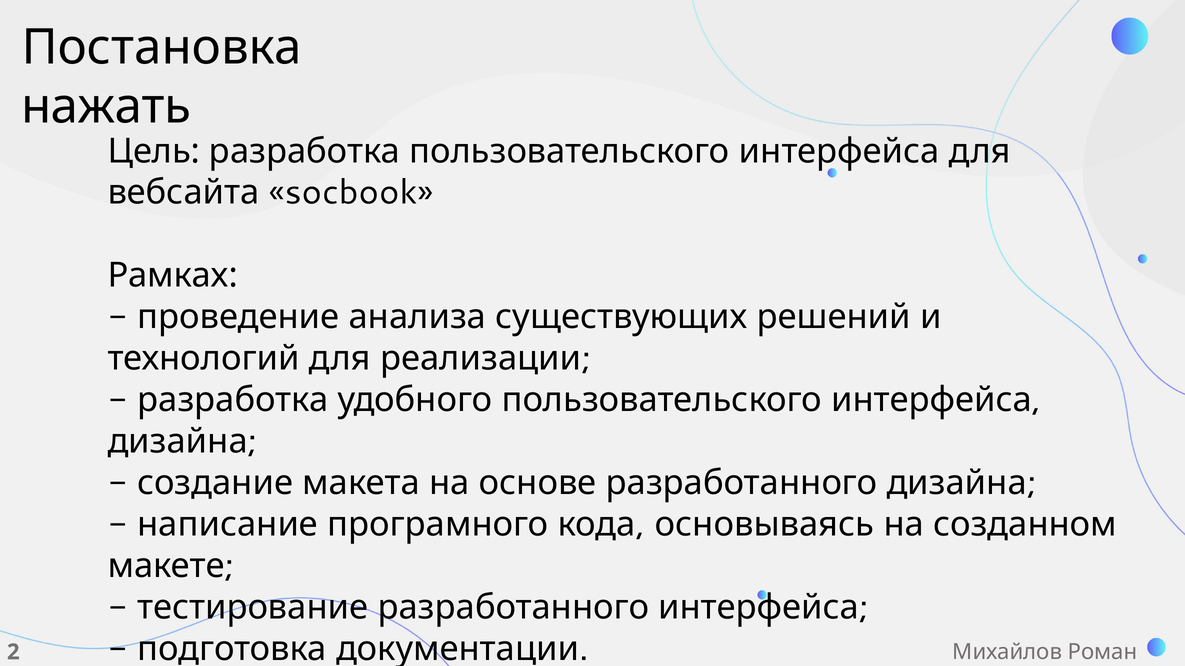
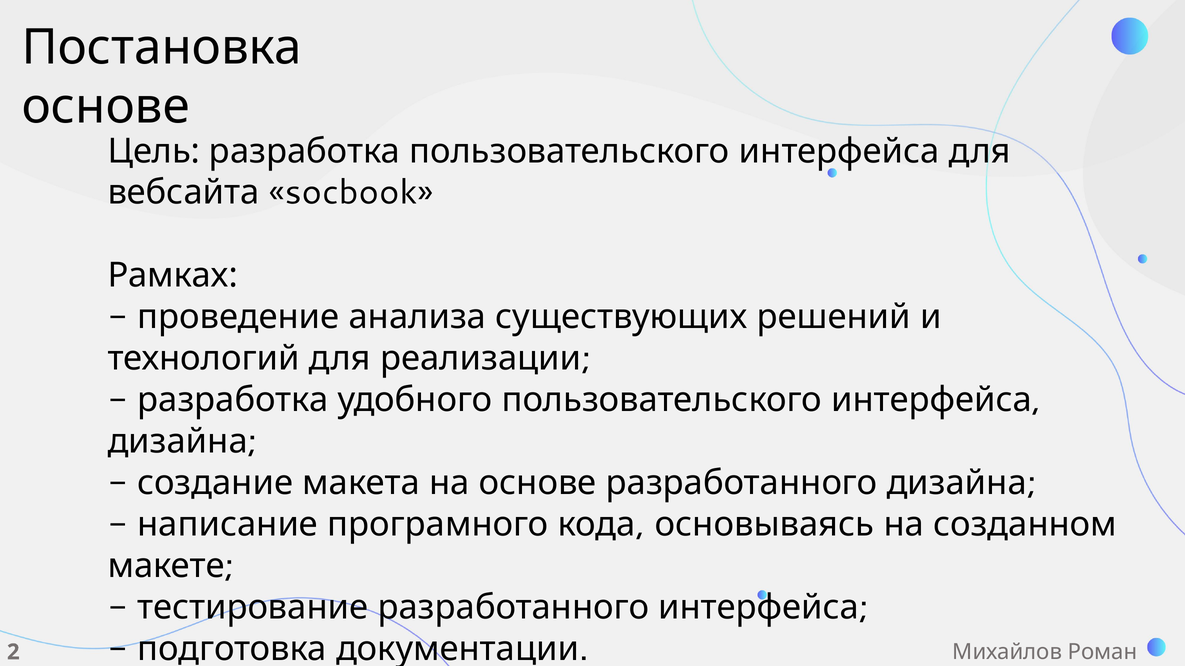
нажать: нажать -> основе (106, 107)
